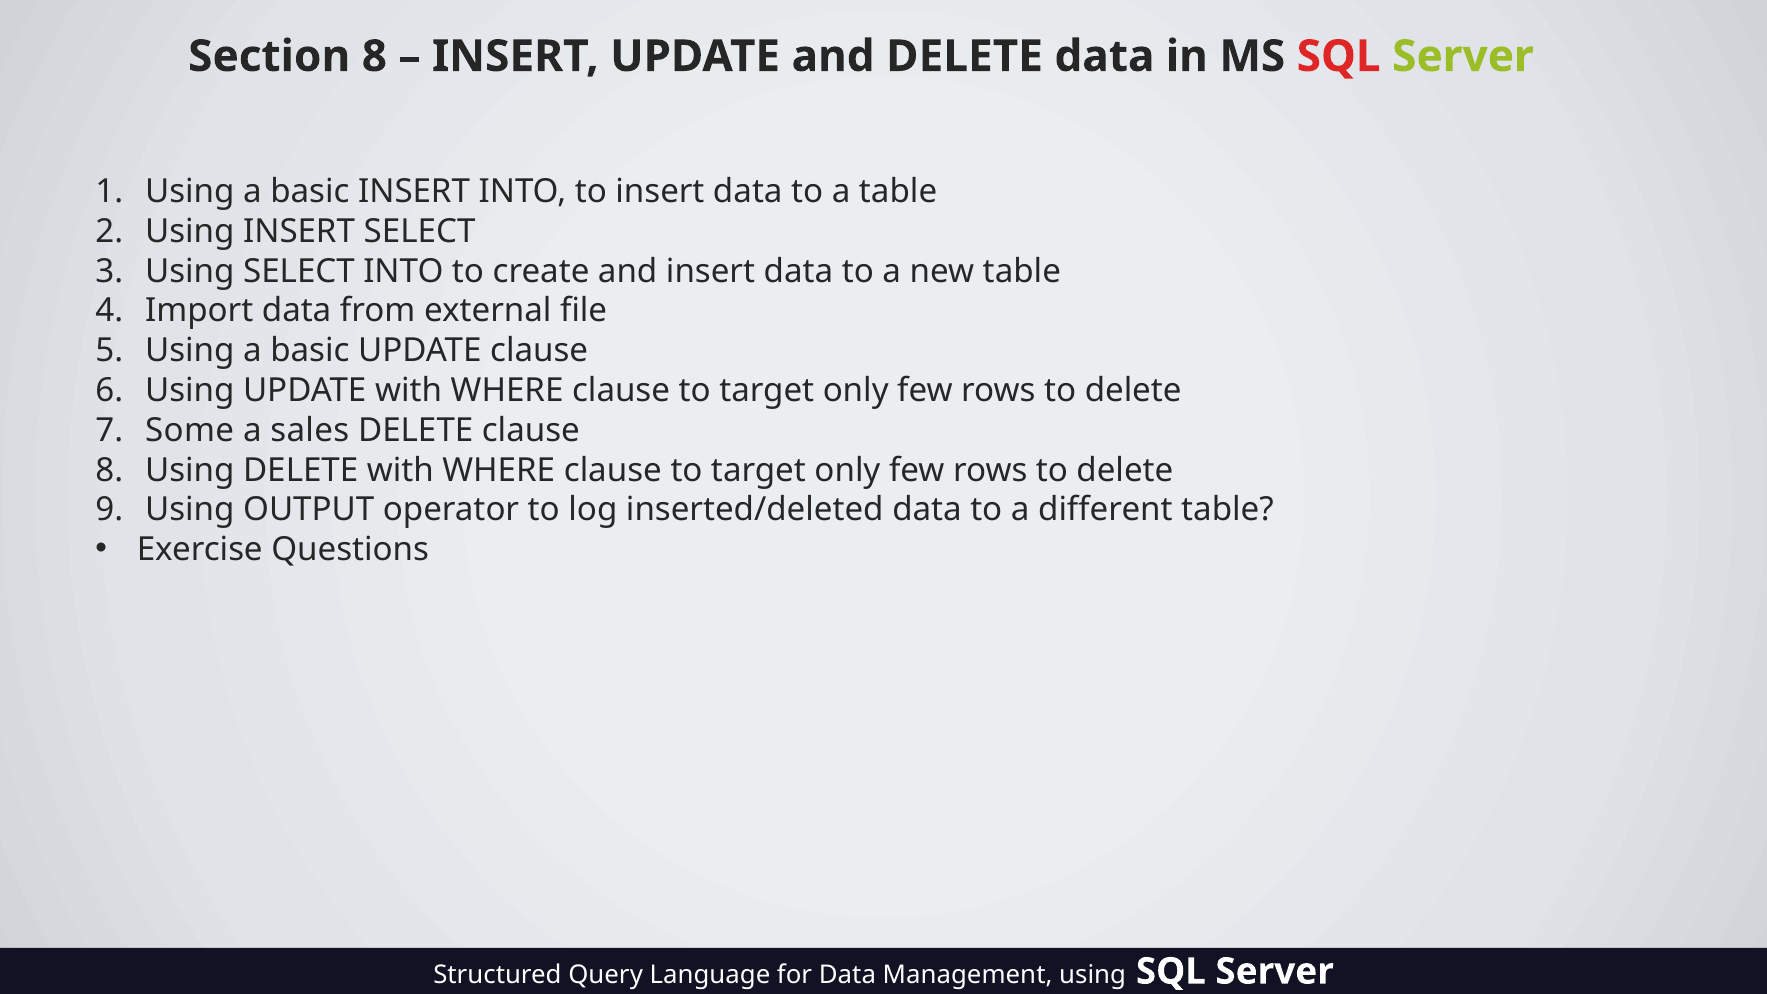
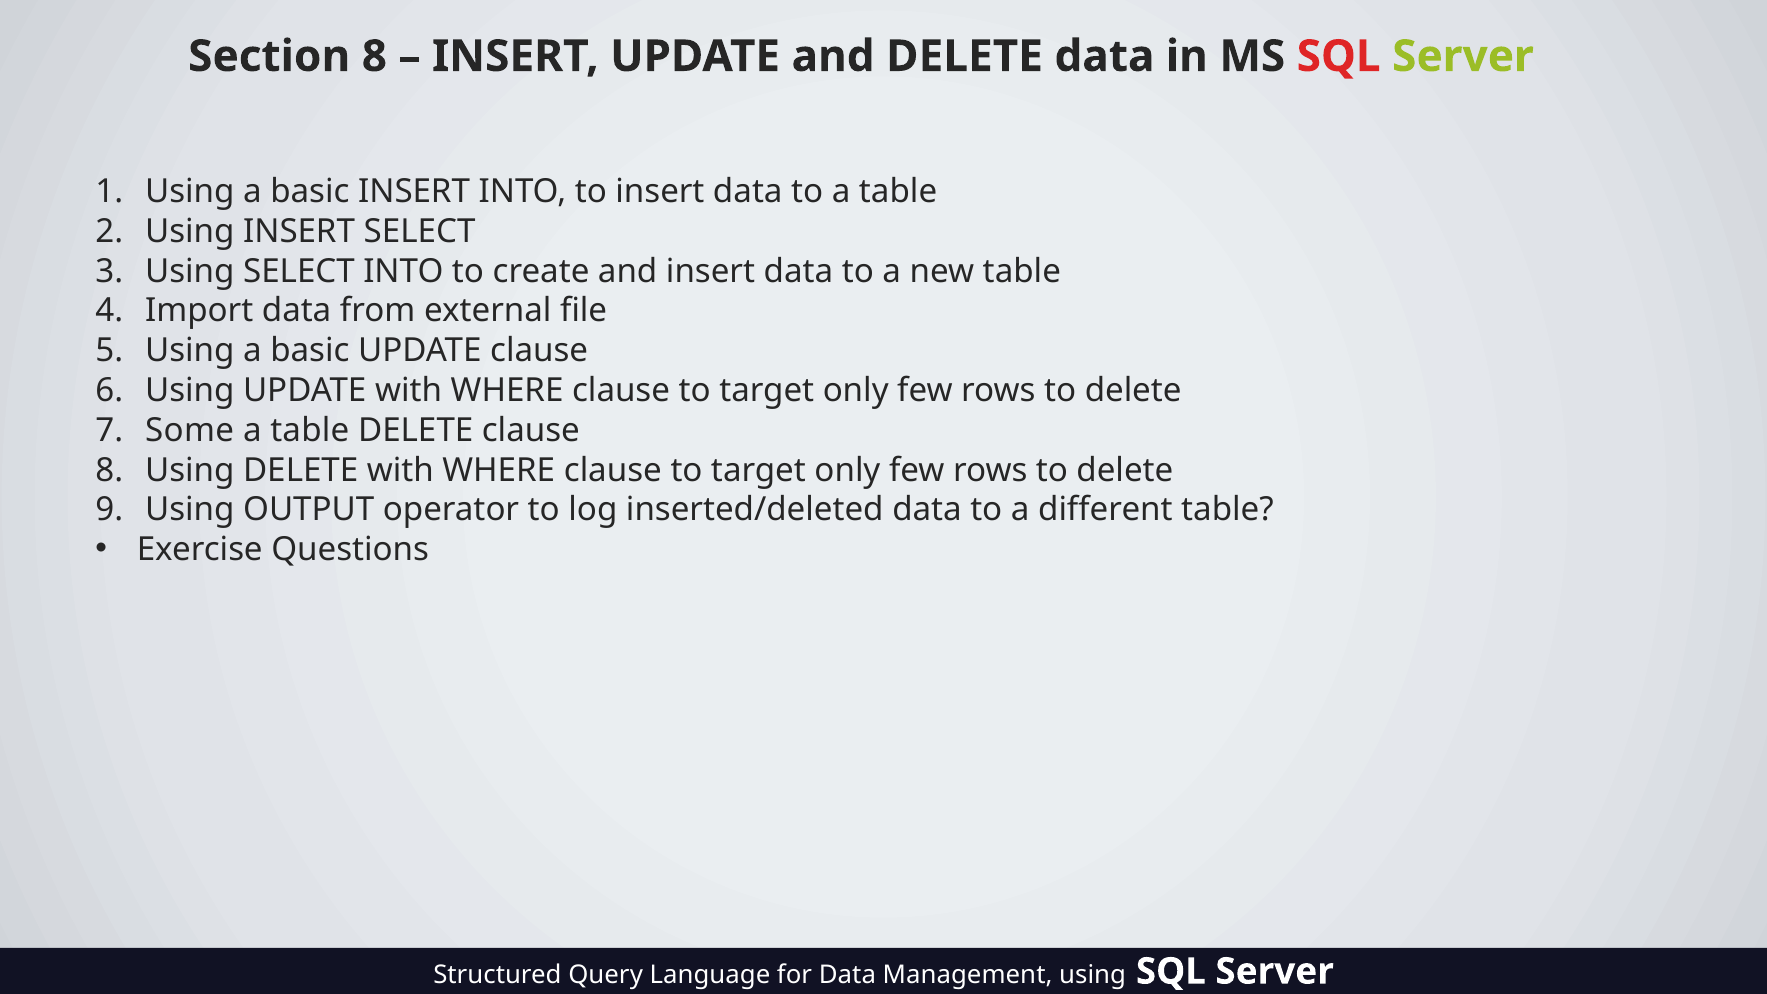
sales: sales -> table (310, 430)
